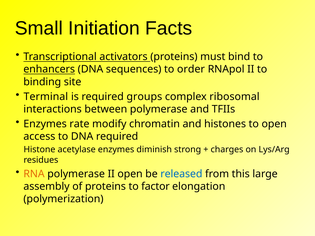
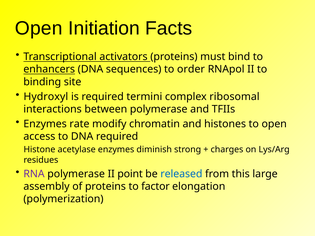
Small: Small -> Open (39, 28)
Terminal: Terminal -> Hydroxyl (46, 97)
groups: groups -> termini (144, 97)
RNA colour: orange -> purple (34, 174)
II open: open -> point (130, 174)
